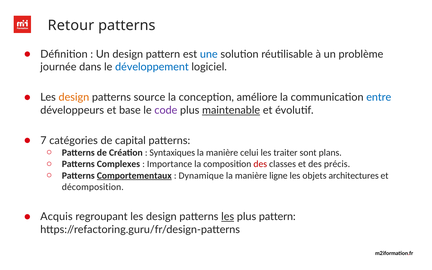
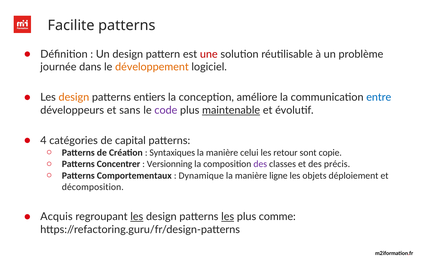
Retour: Retour -> Facilite (71, 25)
une colour: blue -> red (209, 54)
développement colour: blue -> orange (152, 67)
source: source -> entiers (150, 97)
base: base -> sans (130, 110)
7: 7 -> 4 (43, 141)
traiter: traiter -> retour (286, 153)
plans: plans -> copie (330, 153)
Complexes: Complexes -> Concentrer (118, 164)
Importance: Importance -> Versionning (170, 164)
des colour: red -> purple (260, 164)
Comportementaux underline: present -> none (134, 176)
architectures: architectures -> déploiement (354, 176)
les underline: none -> present (137, 217)
plus pattern: pattern -> comme (277, 217)
